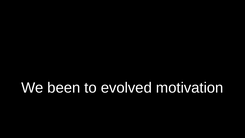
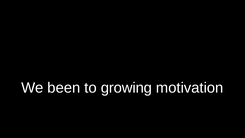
evolved: evolved -> growing (126, 88)
